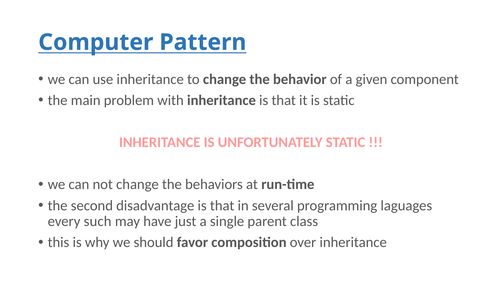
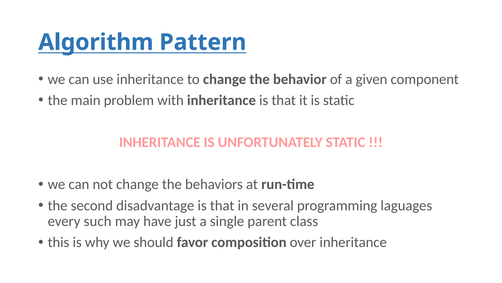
Computer: Computer -> Algorithm (96, 42)
